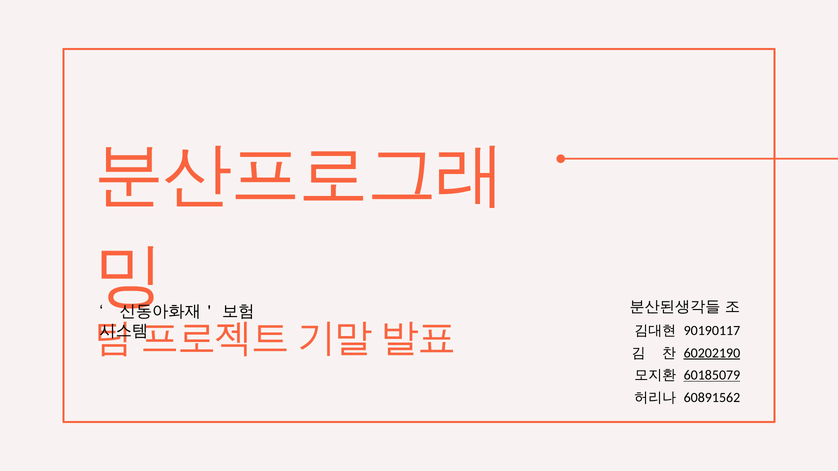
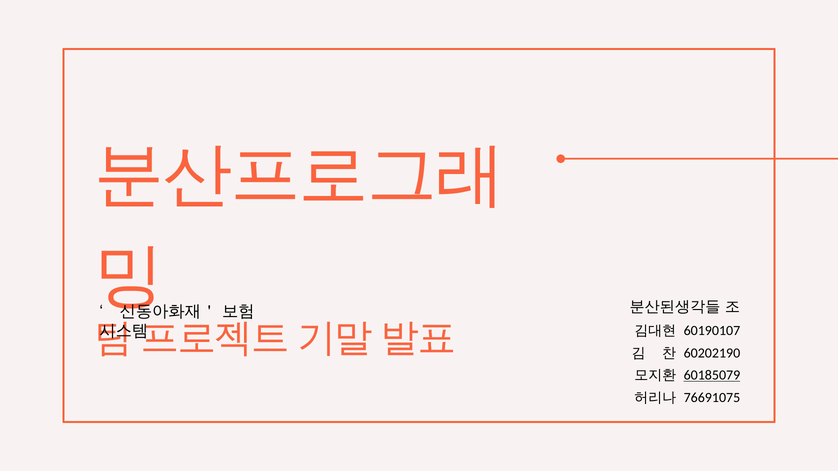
90190117: 90190117 -> 60190107 (712, 331)
60202190 underline: present -> none (712, 353)
60891562: 60891562 -> 76691075 (712, 398)
